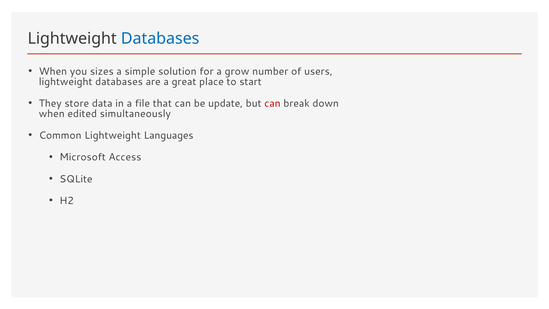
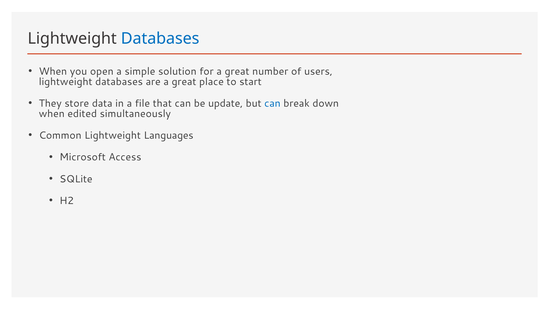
sizes: sizes -> open (102, 71)
for a grow: grow -> great (237, 71)
can colour: red -> blue (272, 103)
